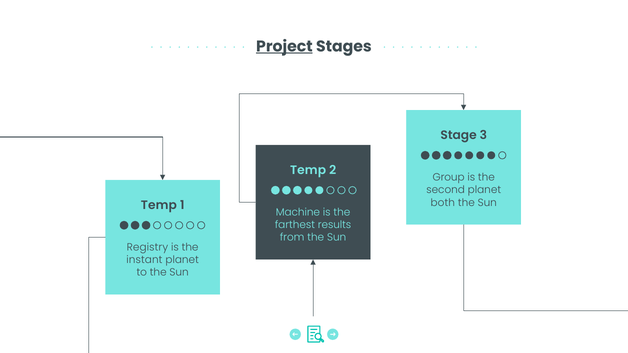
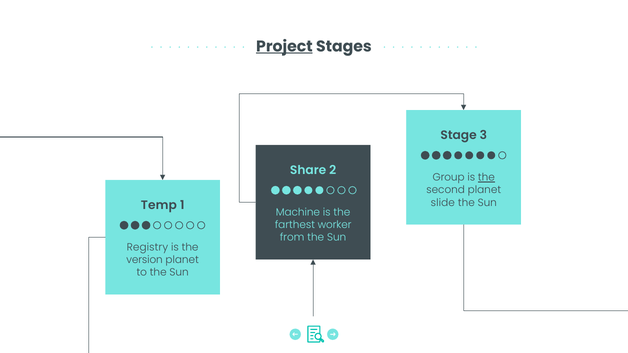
Temp: Temp -> Share (308, 170)
the underline: none -> present (486, 178)
both: both -> slide (443, 203)
results: results -> worker (335, 225)
instant: instant -> version (145, 260)
